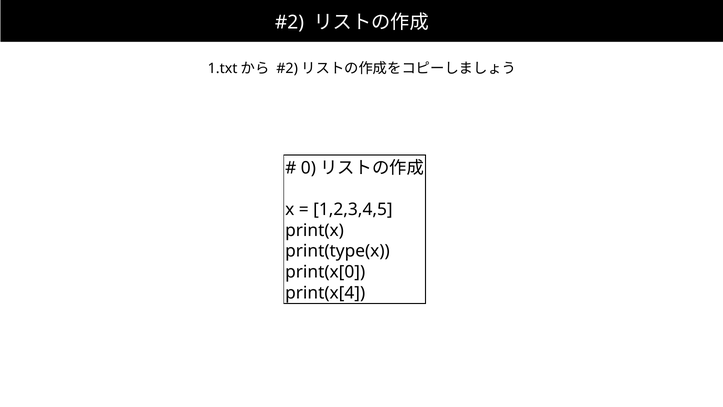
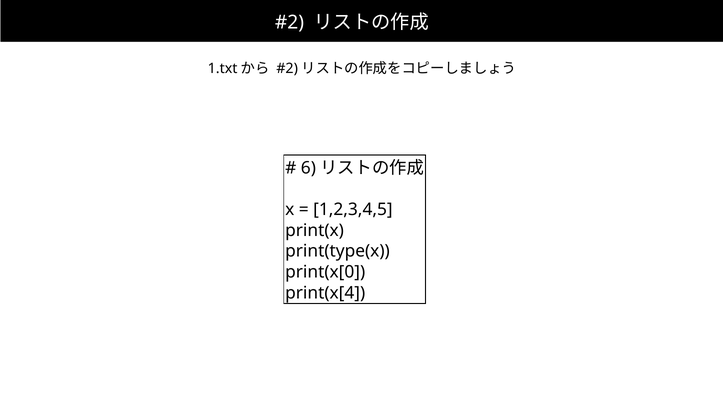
0: 0 -> 6 (308, 168)
